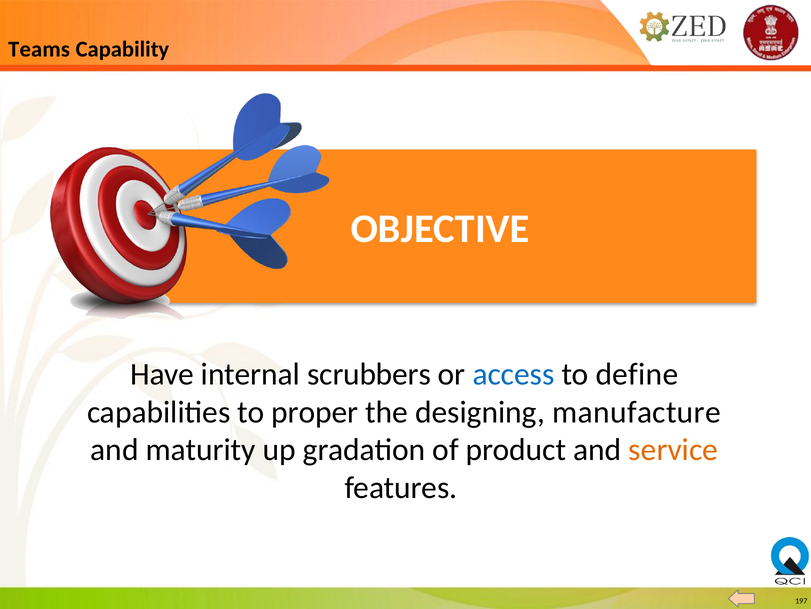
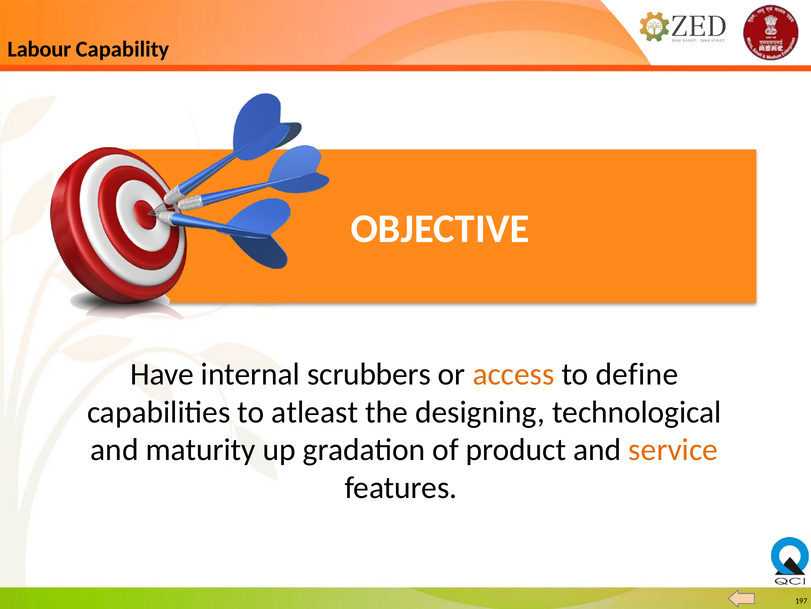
Teams: Teams -> Labour (39, 49)
access colour: blue -> orange (514, 374)
proper: proper -> atleast (315, 412)
manufacture: manufacture -> technological (637, 412)
